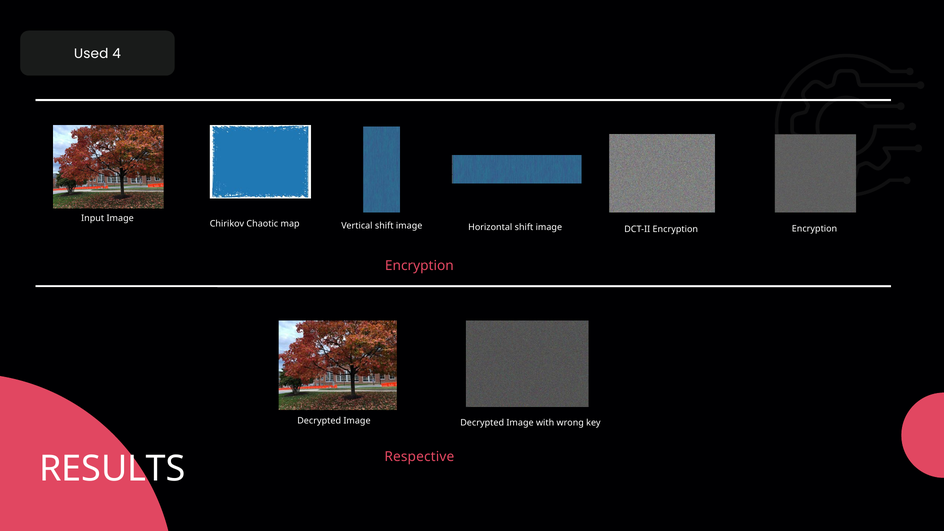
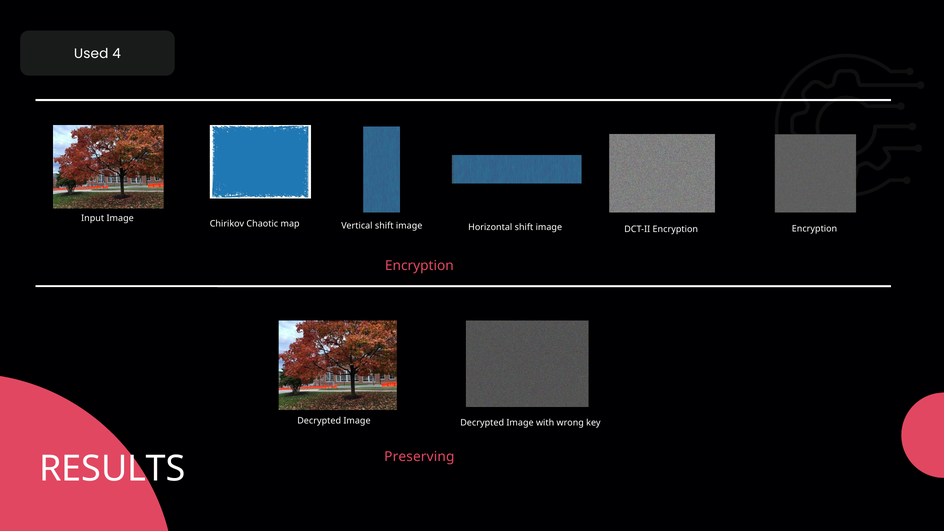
Respective: Respective -> Preserving (419, 457)
